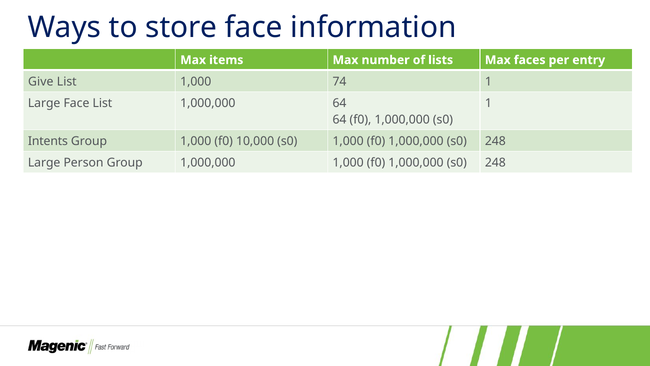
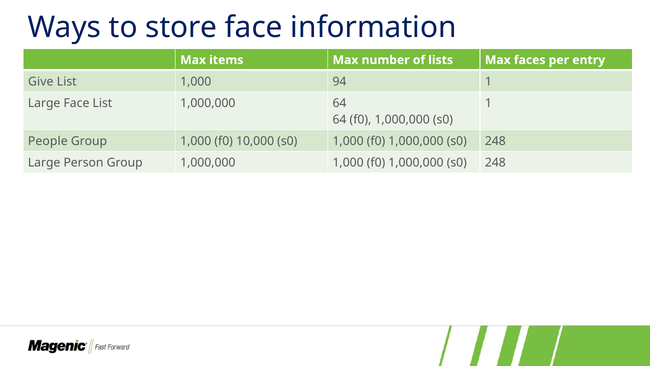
74: 74 -> 94 (340, 81)
Intents: Intents -> People (48, 141)
